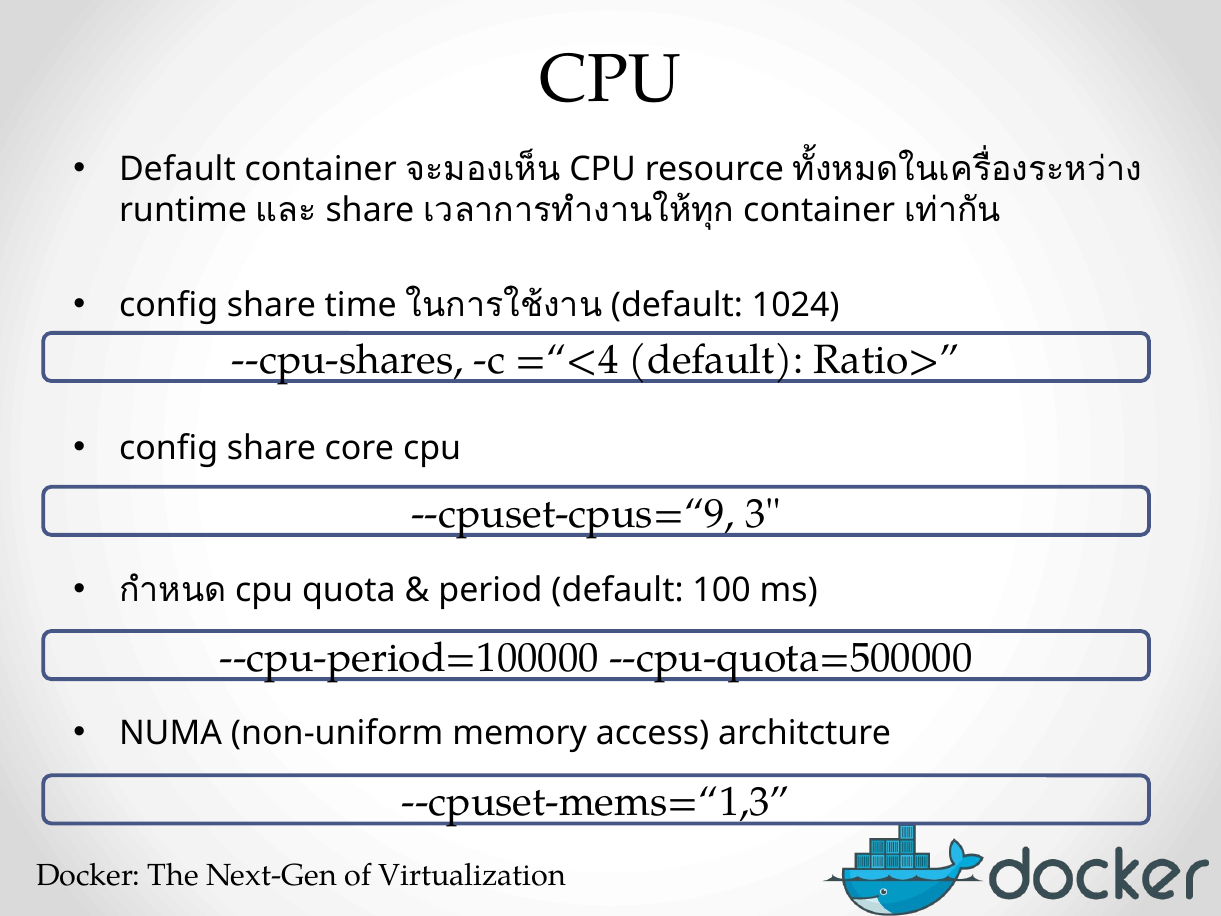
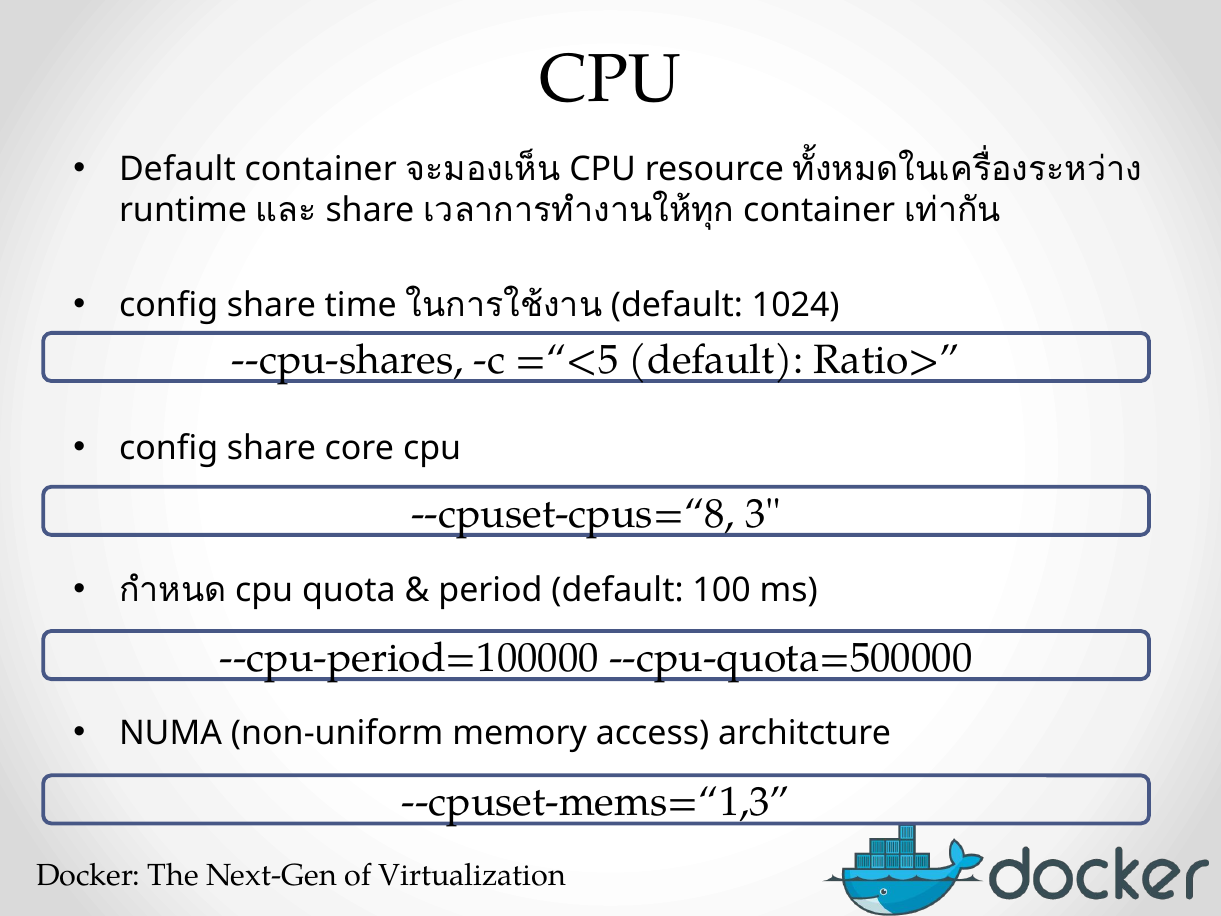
=“<4: =“<4 -> =“<5 (567, 360)
--cpuset-cpus=“9: --cpuset-cpus=“9 -> --cpuset-cpus=“8 (573, 514)
